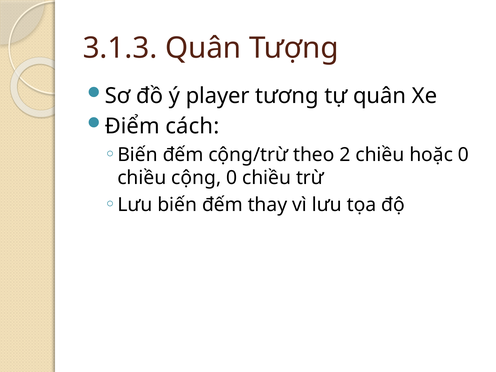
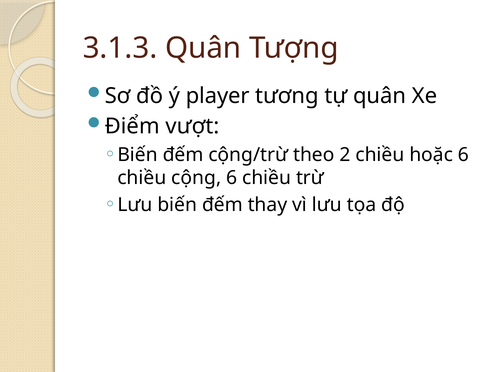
cách: cách -> vượt (192, 126)
hoặc 0: 0 -> 6 (463, 155)
cộng 0: 0 -> 6 (232, 178)
